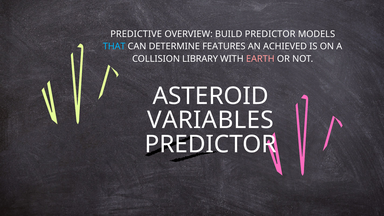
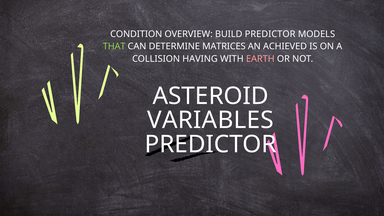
PREDICTIVE: PREDICTIVE -> CONDITION (136, 34)
THAT colour: light blue -> light green (114, 46)
FEATURES: FEATURES -> MATRICES (224, 46)
LIBRARY: LIBRARY -> HAVING (200, 59)
